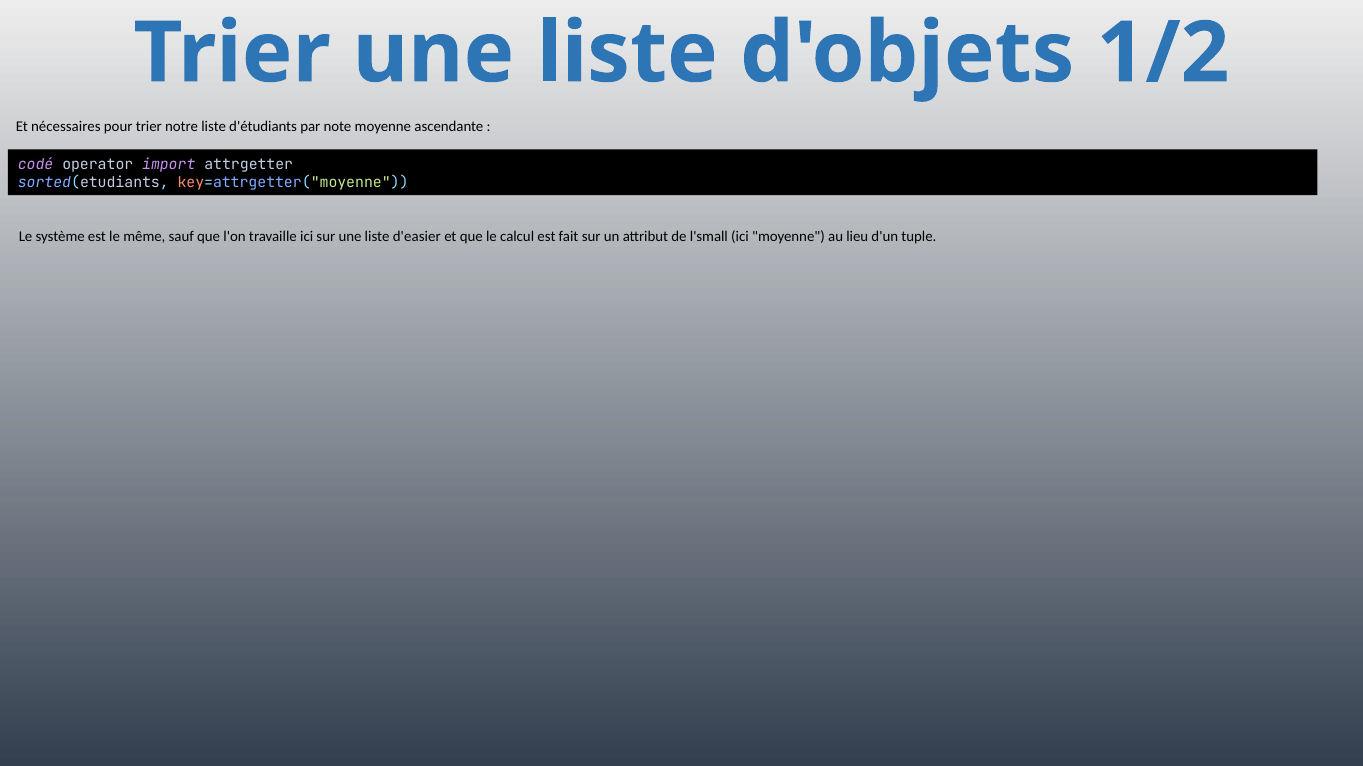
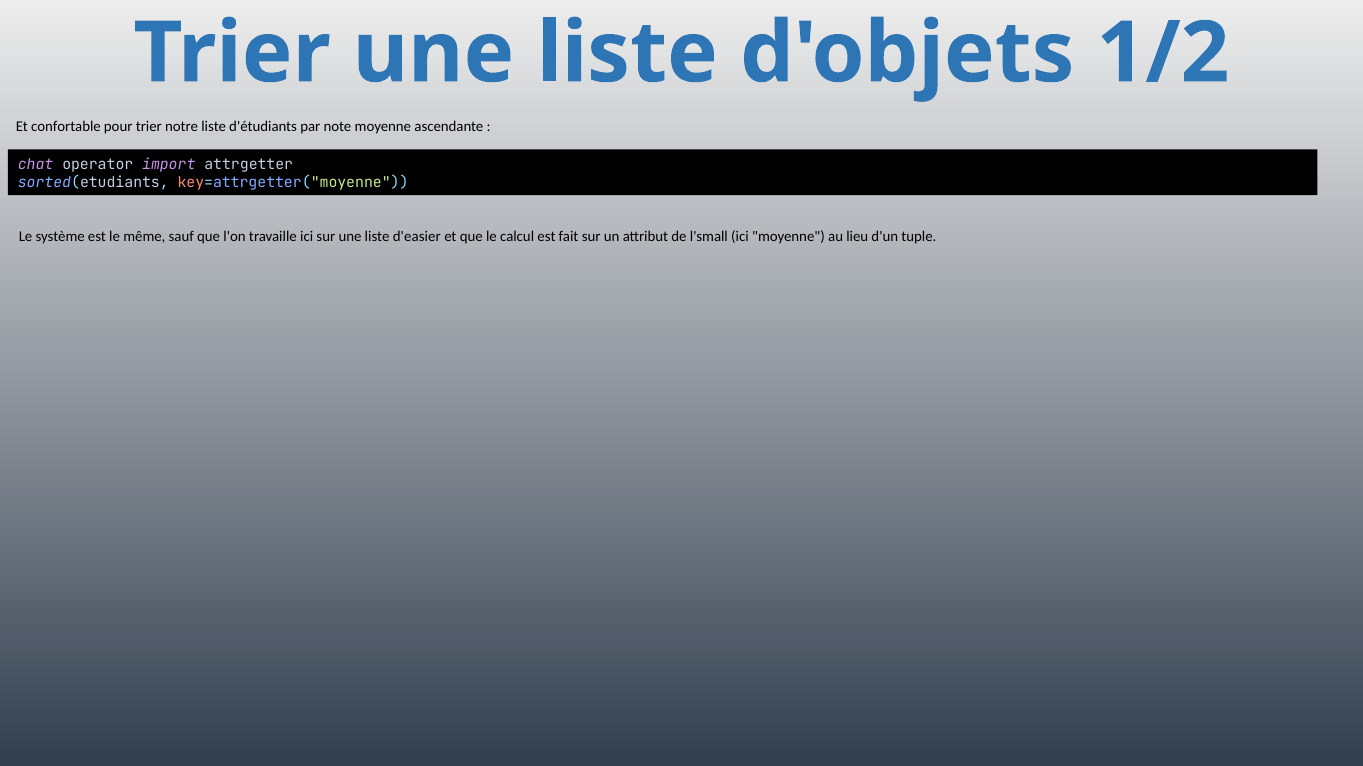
nécessaires: nécessaires -> confortable (66, 127)
codé: codé -> chat (36, 165)
